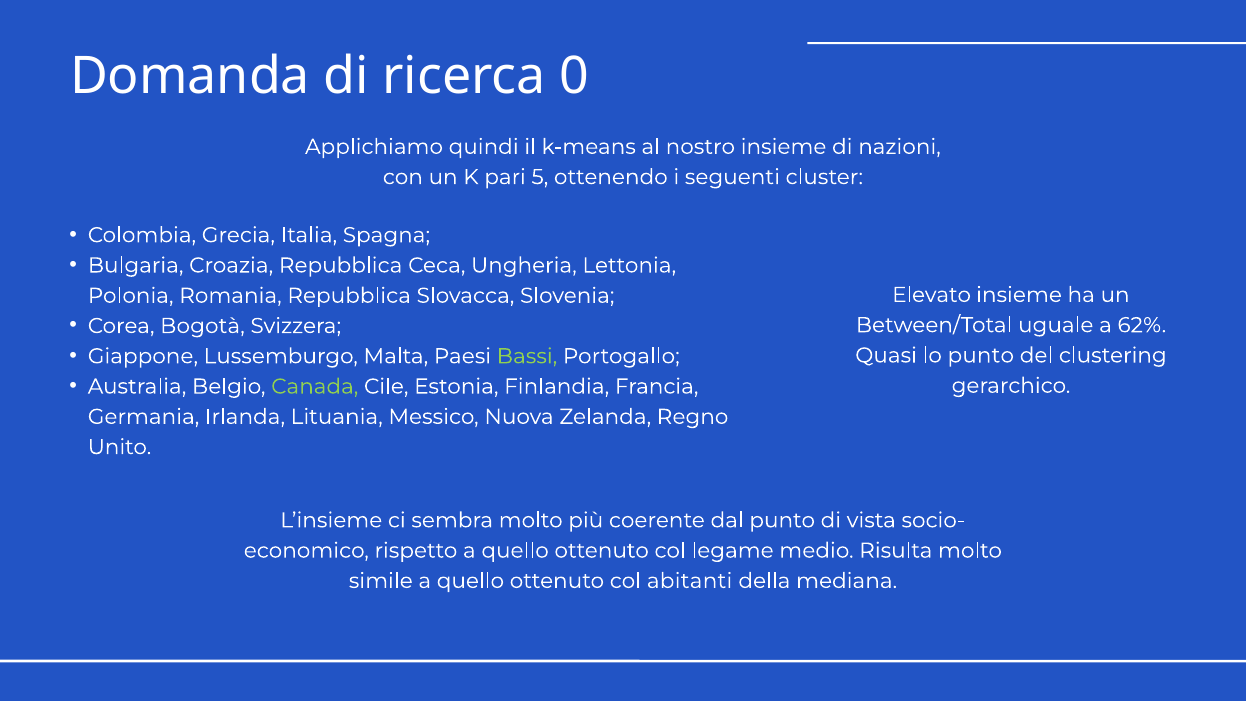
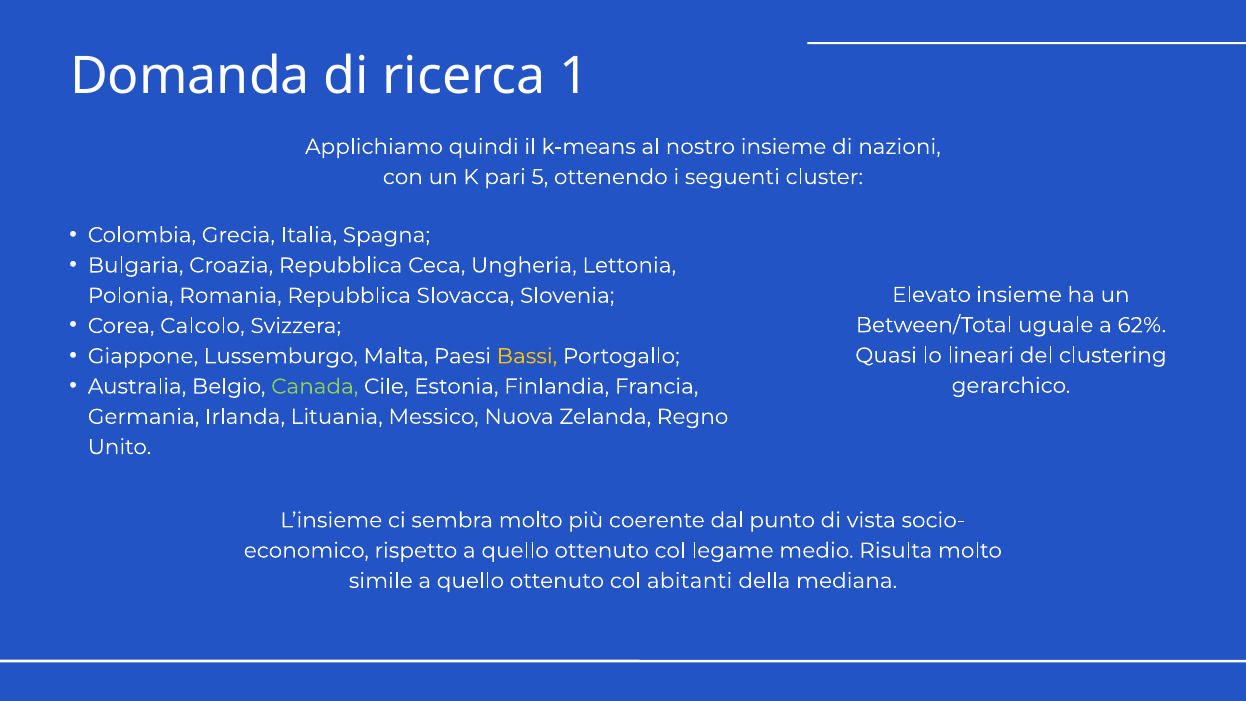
0: 0 -> 1 (574, 76)
Bogotà: Bogotà -> Calcolo (202, 326)
Bassi colour: light green -> yellow (527, 356)
lo punto: punto -> lineari (981, 355)
